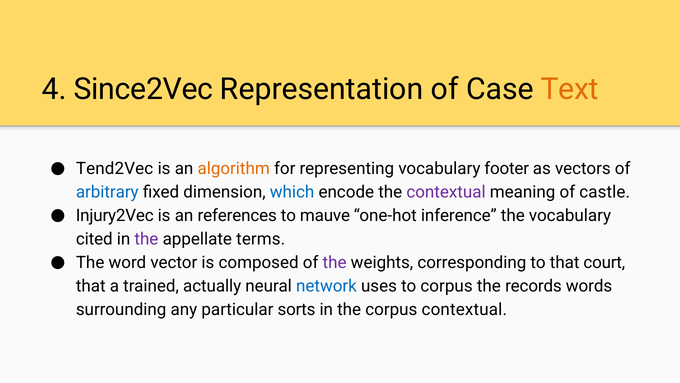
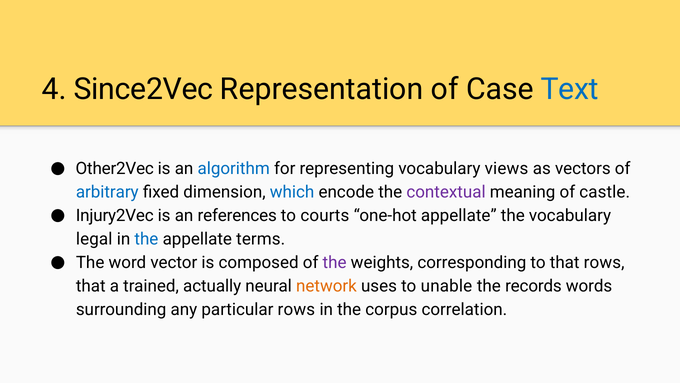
Text colour: orange -> blue (570, 89)
Tend2Vec: Tend2Vec -> Other2Vec (115, 169)
algorithm colour: orange -> blue (234, 169)
footer: footer -> views (507, 169)
mauve: mauve -> courts (325, 216)
one-hot inference: inference -> appellate (459, 216)
cited: cited -> legal (94, 239)
the colour: purple -> blue (146, 239)
that court: court -> rows (604, 262)
network colour: blue -> orange (326, 286)
to corpus: corpus -> unable (446, 286)
particular sorts: sorts -> rows (296, 309)
corpus contextual: contextual -> correlation (464, 309)
